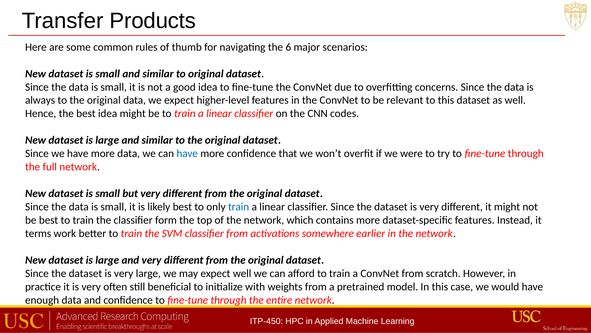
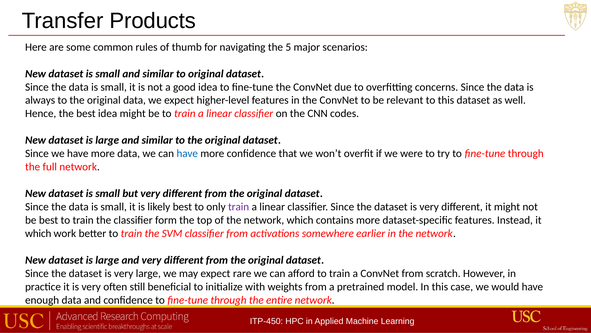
6: 6 -> 5 (288, 47)
train colour: blue -> purple (239, 207)
terms: terms -> which (38, 233)
expect well: well -> rare (242, 273)
